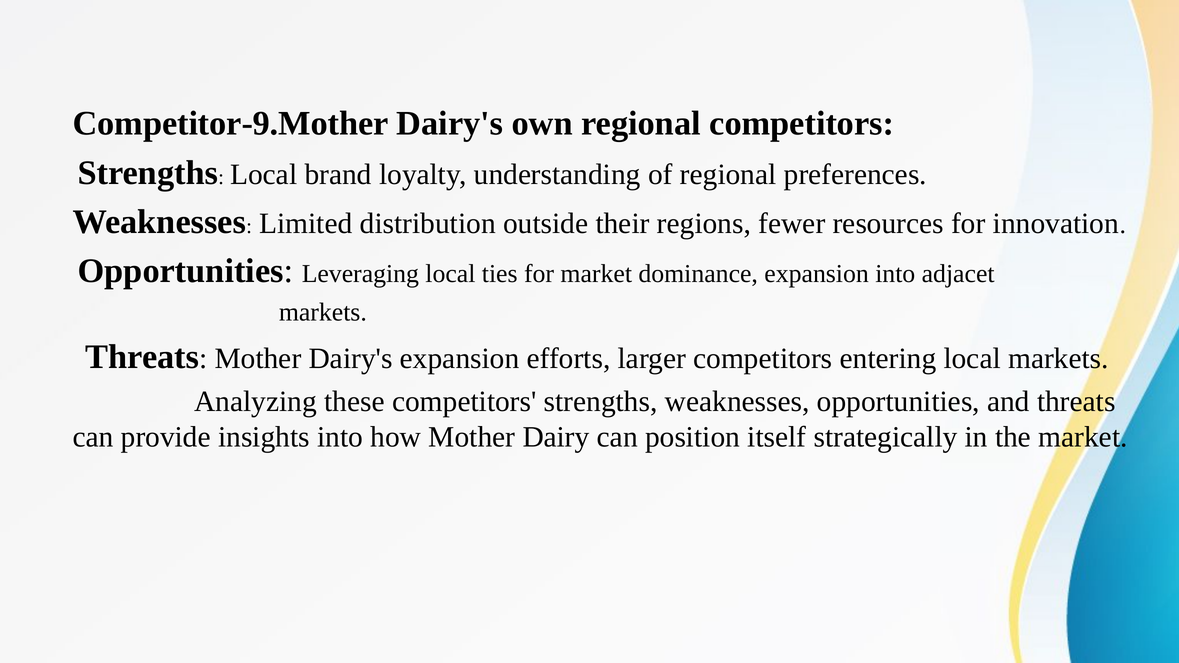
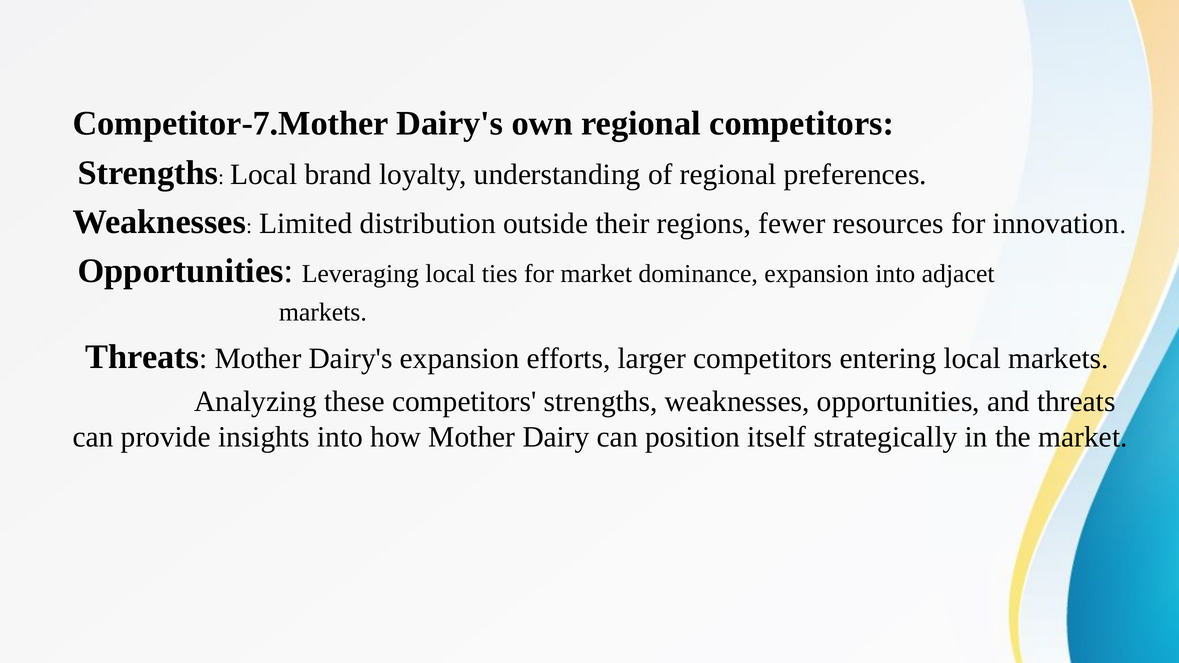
Competitor-9.Mother: Competitor-9.Mother -> Competitor-7.Mother (231, 124)
